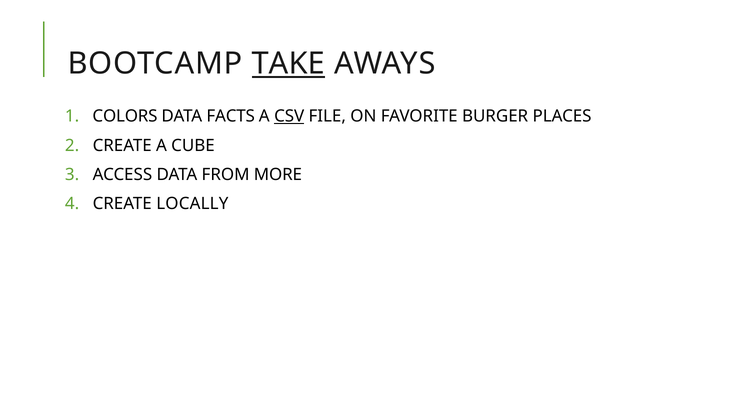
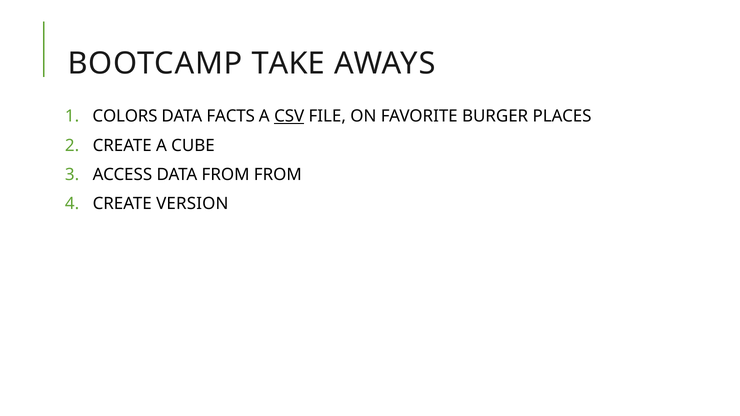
TAKE underline: present -> none (288, 64)
FROM MORE: MORE -> FROM (278, 175)
LOCALLY: LOCALLY -> VERSION (192, 204)
